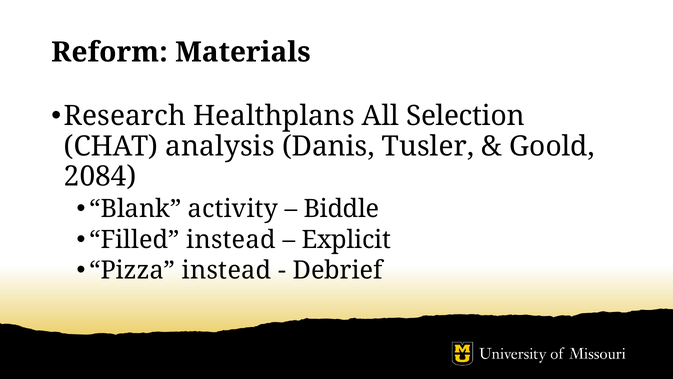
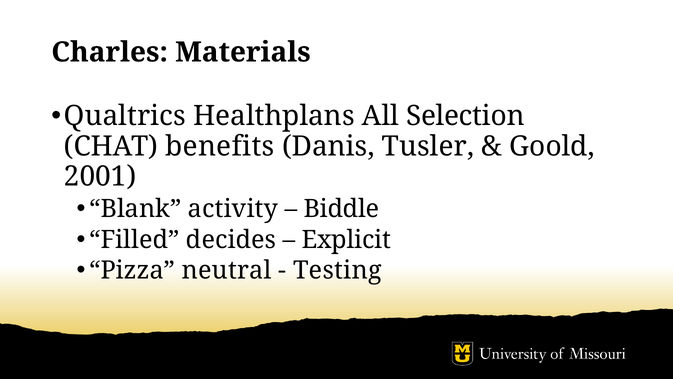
Reform: Reform -> Charles (110, 52)
Research: Research -> Qualtrics (125, 116)
analysis: analysis -> benefits (220, 146)
2084: 2084 -> 2001 (100, 176)
Filled instead: instead -> decides (231, 239)
Pizza instead: instead -> neutral (227, 270)
Debrief: Debrief -> Testing (337, 270)
